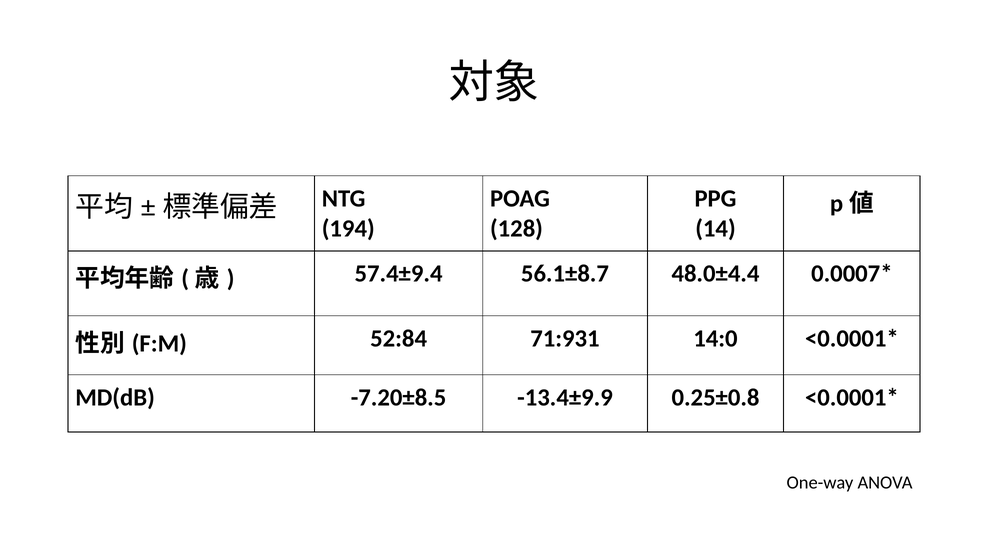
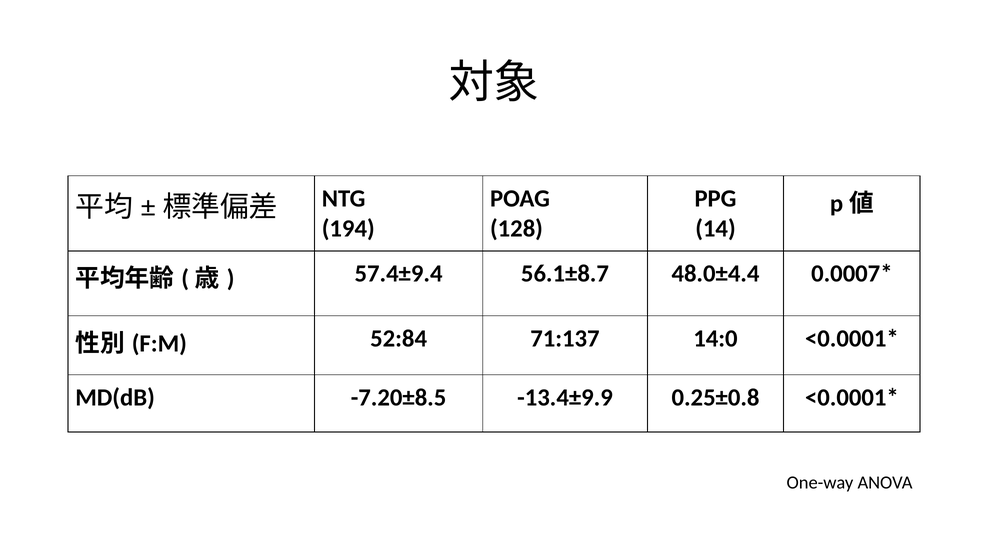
71:931: 71:931 -> 71:137 (565, 338)
